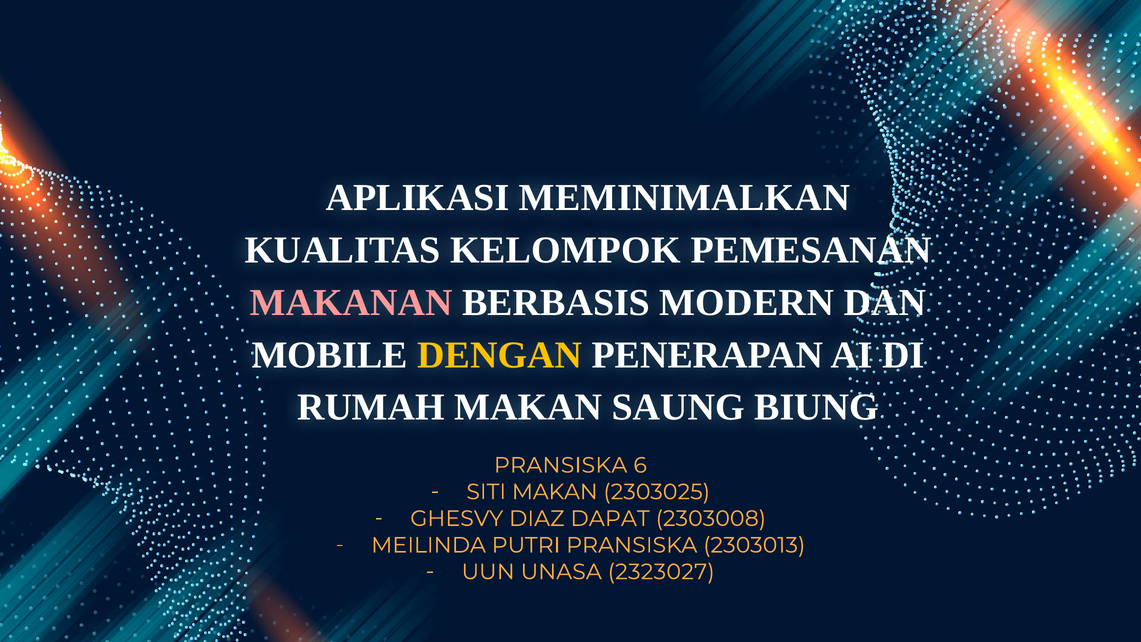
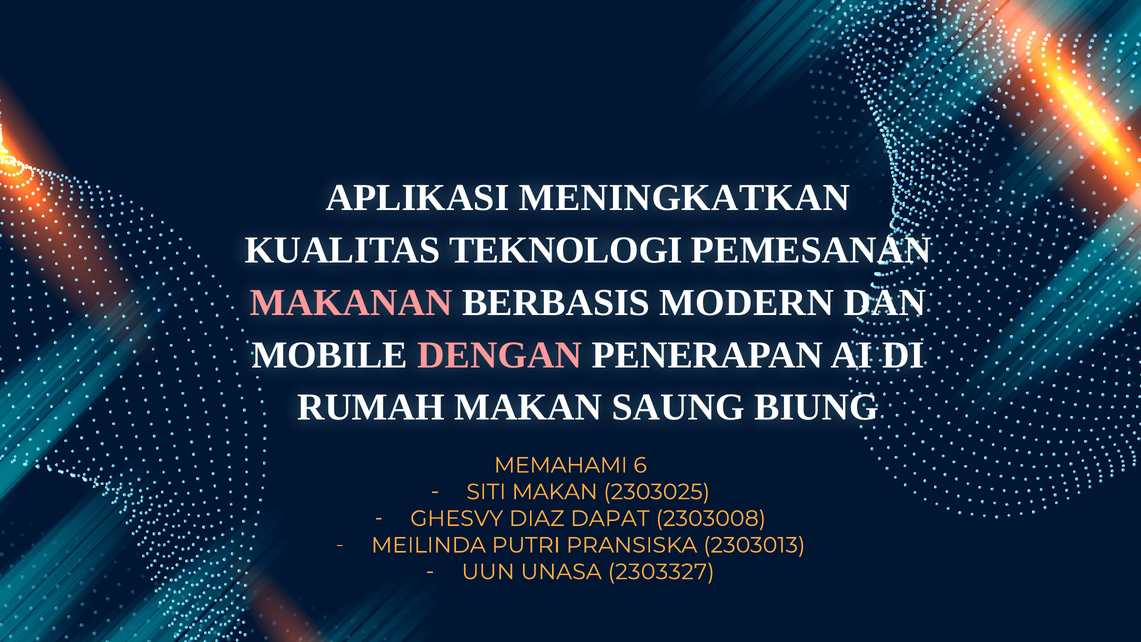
MEMINIMALKAN: MEMINIMALKAN -> MENINGKATKAN (684, 197)
KELOMPOK: KELOMPOK -> TEKNOLOGI (566, 250)
DENGAN colour: yellow -> pink (500, 355)
PRANSISKA: PRANSISKA -> MEMAHAMI (561, 465)
2323027: 2323027 -> 2303327 (661, 572)
